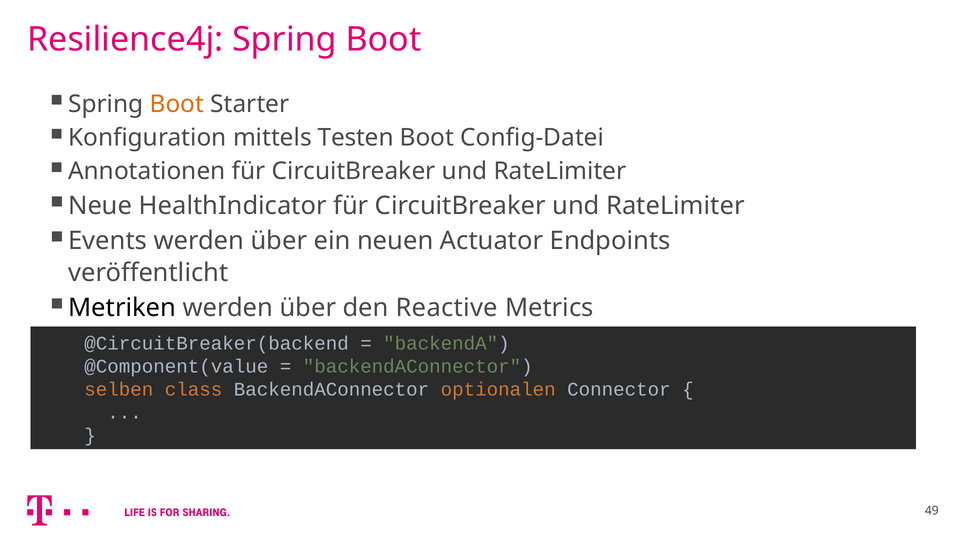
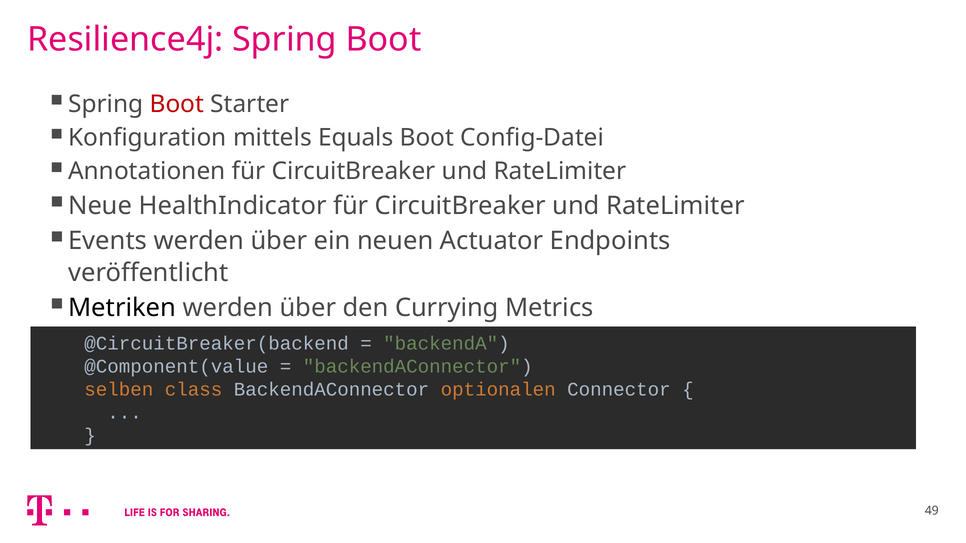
Boot colour: orange -> red (177, 104)
Testen: Testen -> Equals (356, 138)
Reactive: Reactive -> Currying (447, 308)
